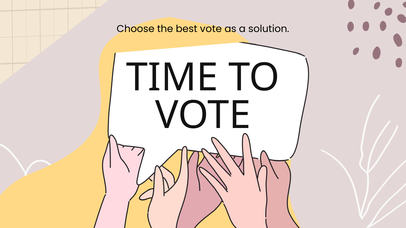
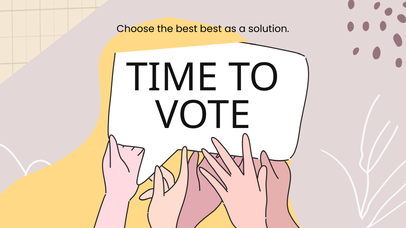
best vote: vote -> best (211, 29)
